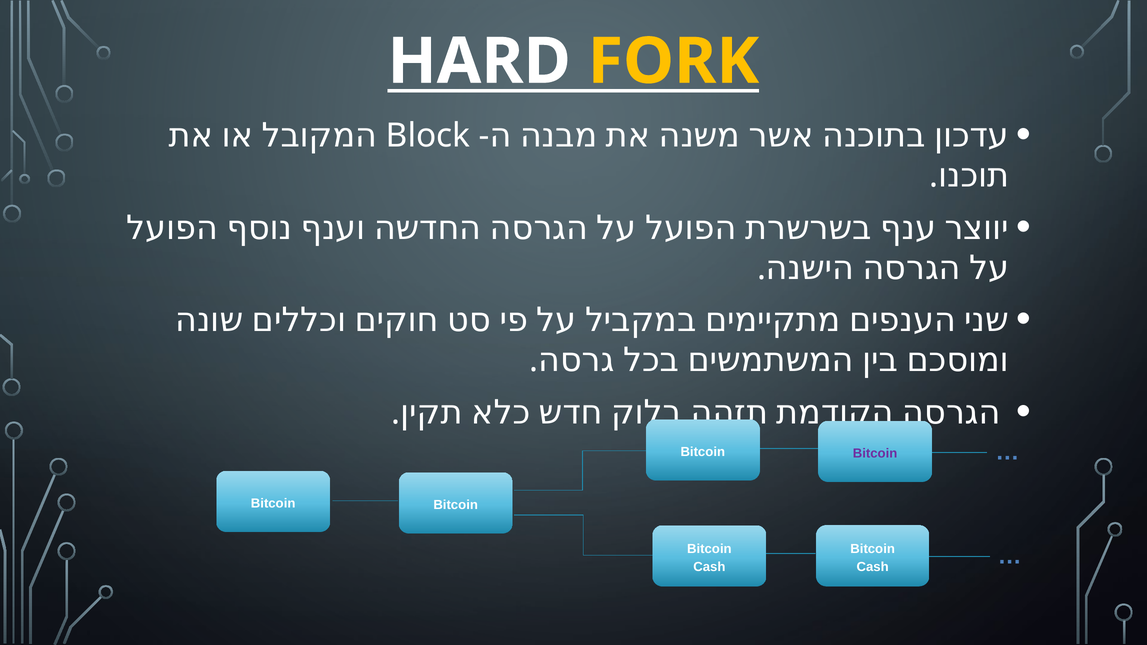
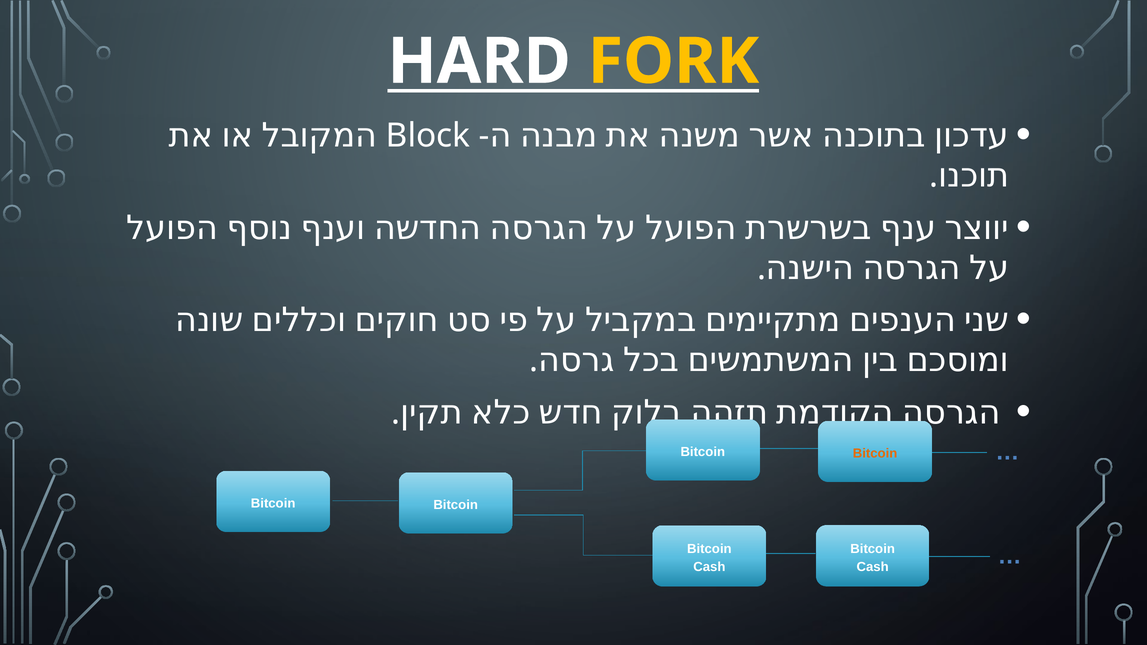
Bitcoin colour: purple -> orange (875, 454)
